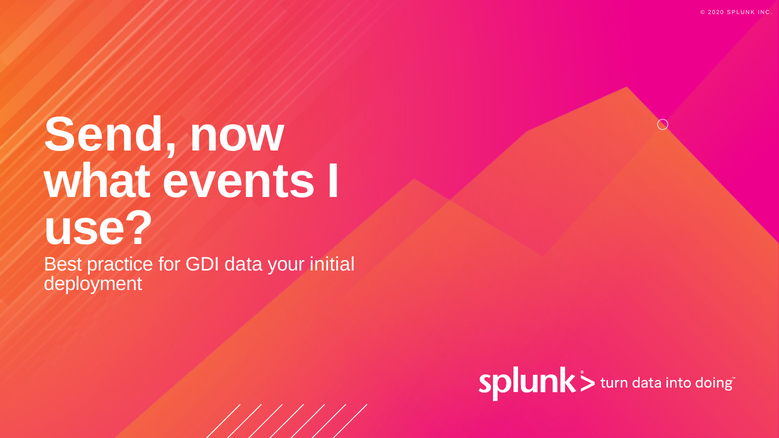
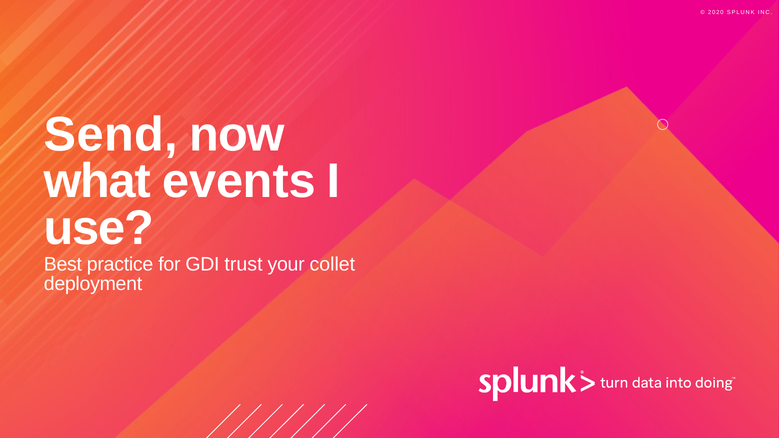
data: data -> trust (243, 264)
initial: initial -> collet (332, 264)
